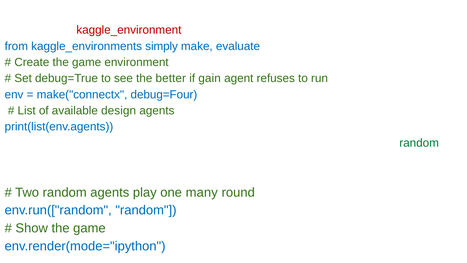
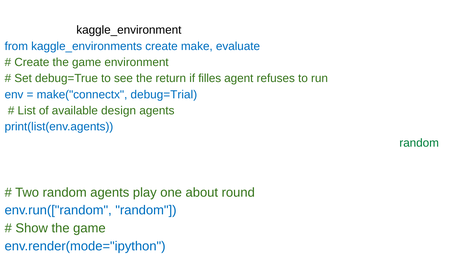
kaggle_environment colour: red -> black (129, 30)
kaggle_environments simply: simply -> create (162, 46)
better: better -> return (171, 78)
if gain: gain -> filles (210, 78)
debug=Four: debug=Four -> debug=Trial (164, 94)
one many: many -> about (202, 192)
